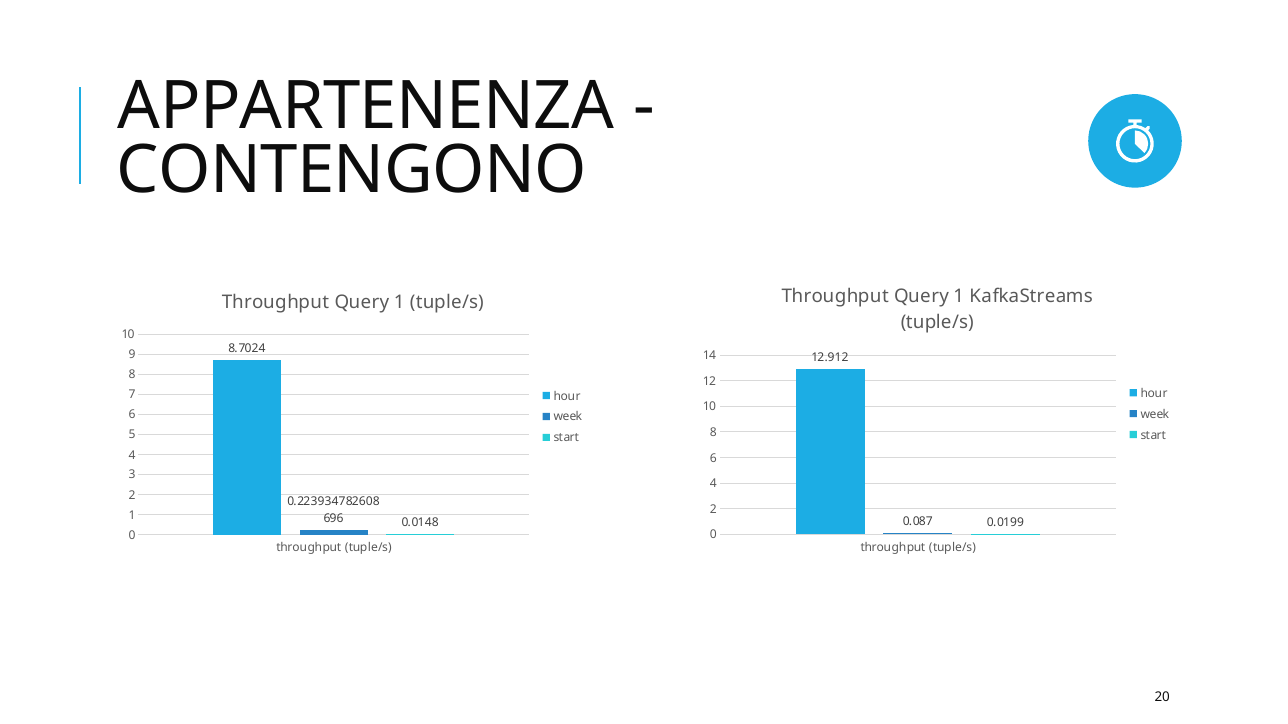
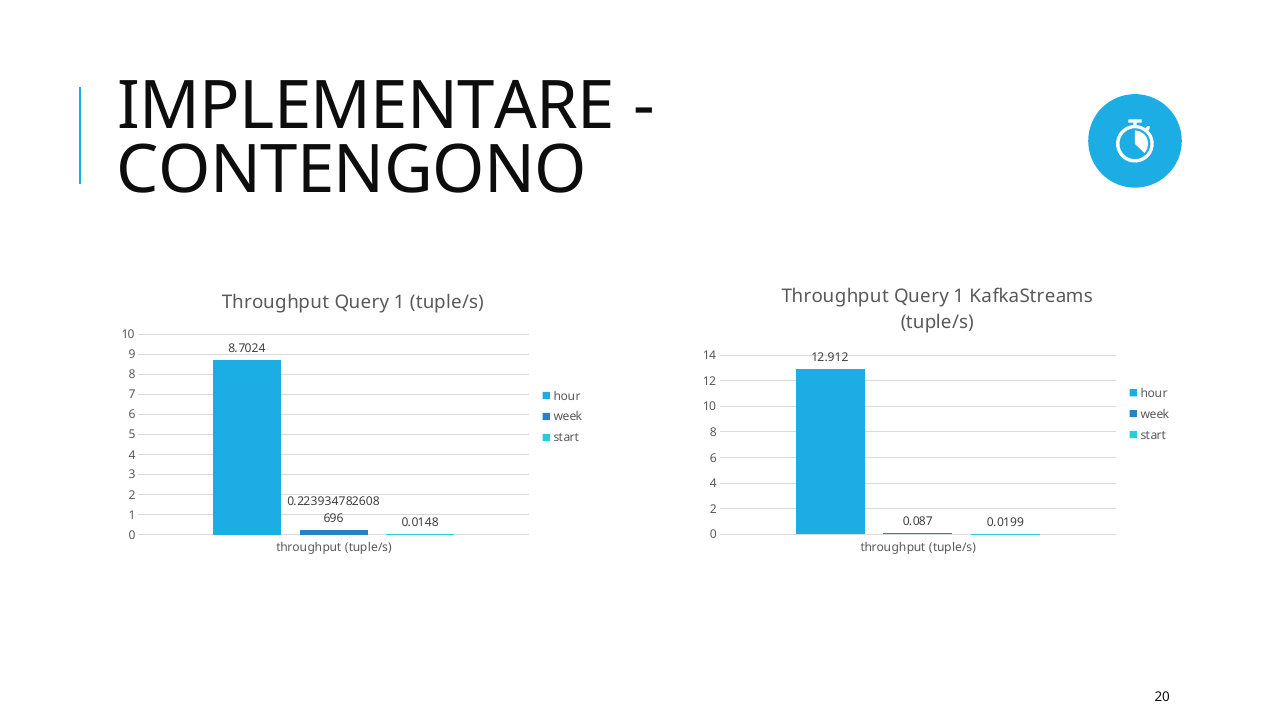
APPARTENENZA: APPARTENENZA -> IMPLEMENTARE (366, 106)
